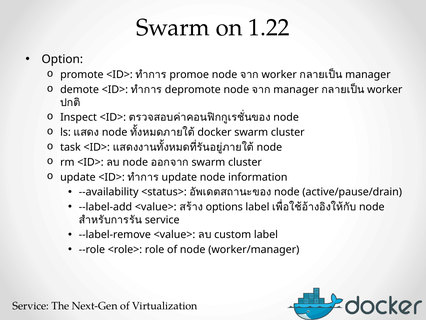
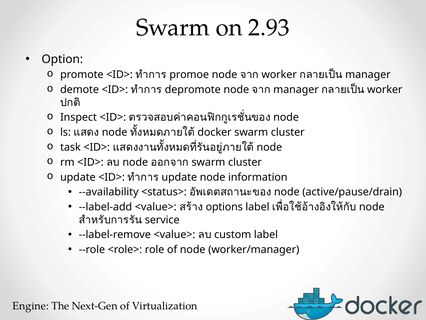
1.22: 1.22 -> 2.93 (269, 28)
Service: Service -> Engine (31, 305)
